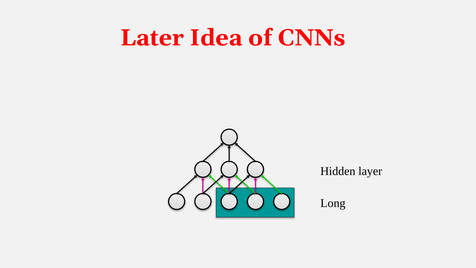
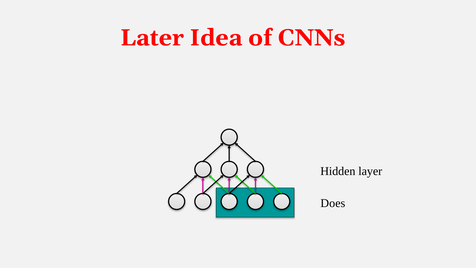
Long: Long -> Does (333, 203)
